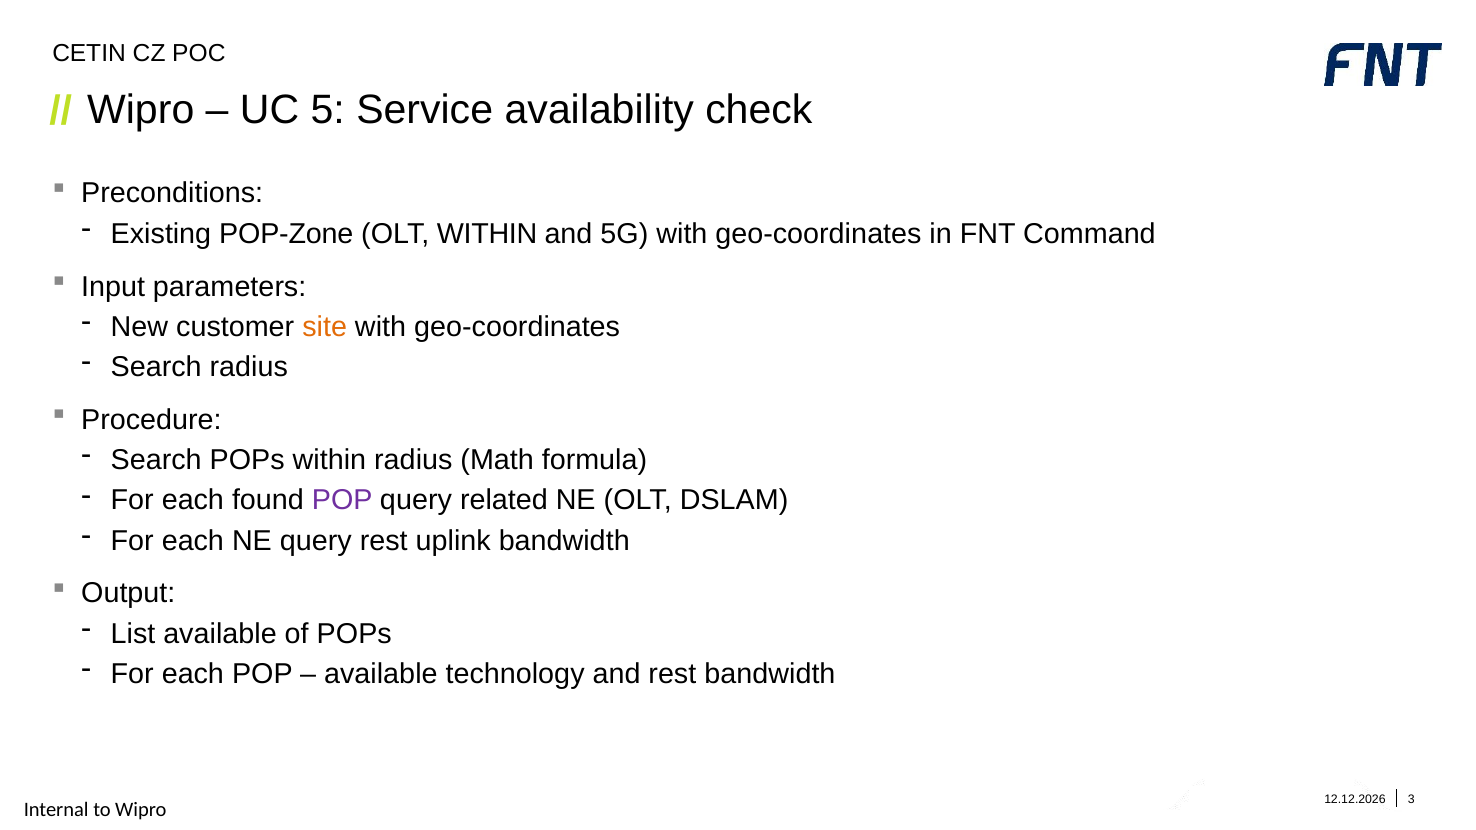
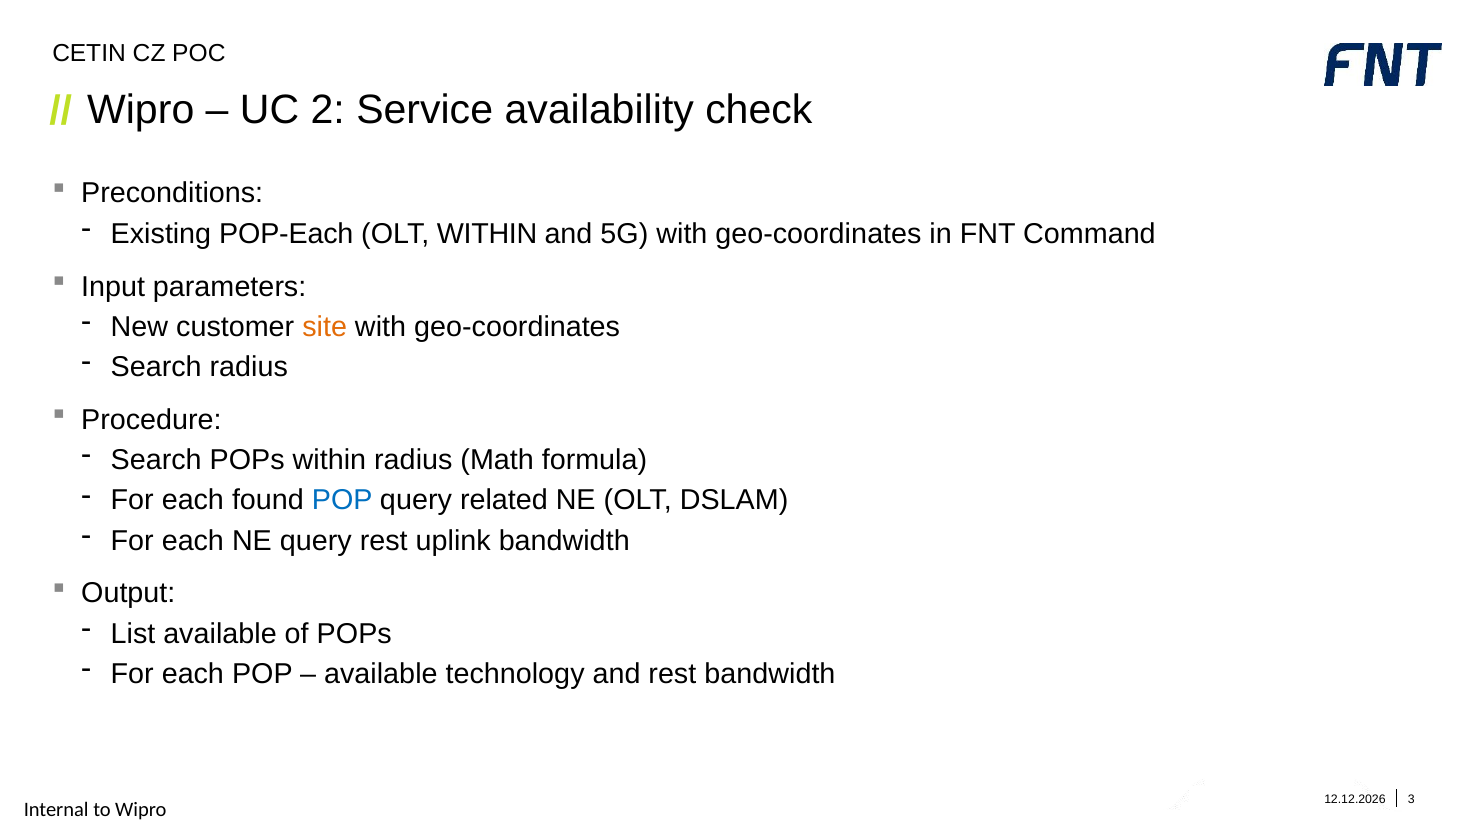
5: 5 -> 2 (328, 110)
POP-Zone: POP-Zone -> POP-Each (286, 234)
POP colour: purple -> blue (342, 501)
